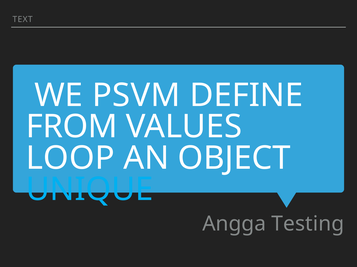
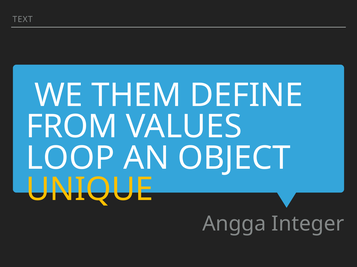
PSVM: PSVM -> THEM (136, 96)
UNIQUE colour: light blue -> yellow (90, 190)
Testing: Testing -> Integer (308, 224)
